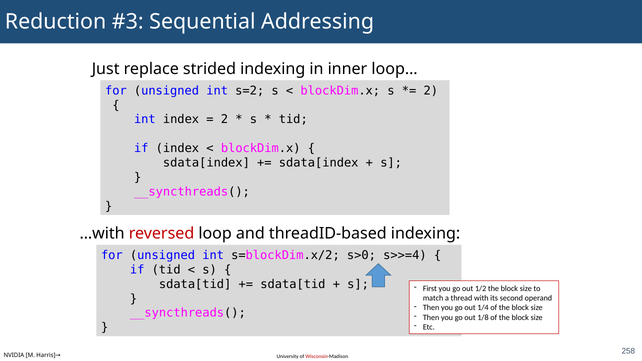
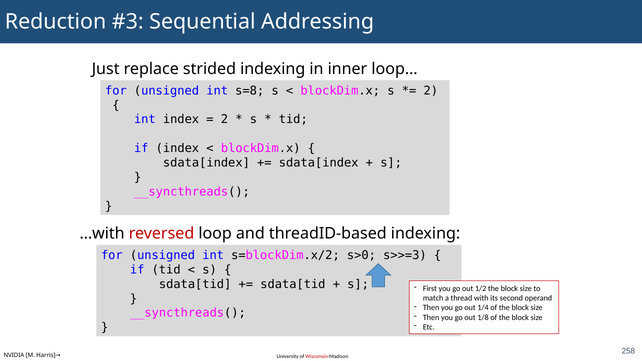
s=2: s=2 -> s=8 (250, 91)
s>>=4: s>>=4 -> s>>=3 (405, 255)
